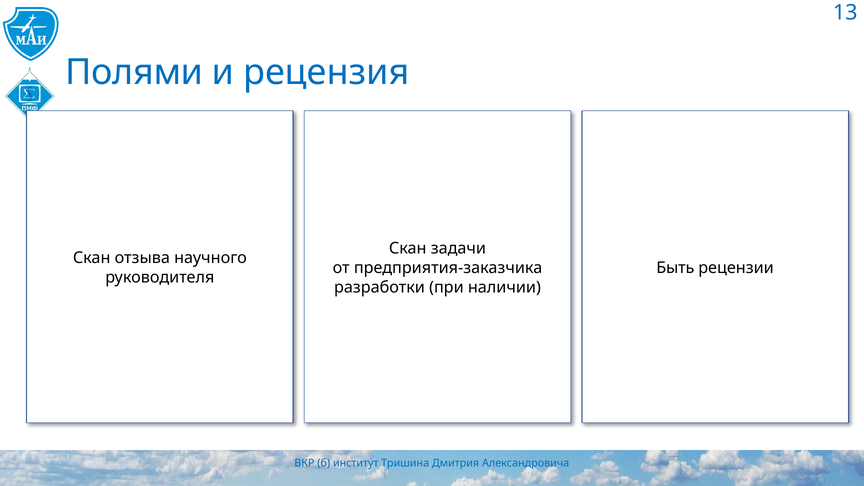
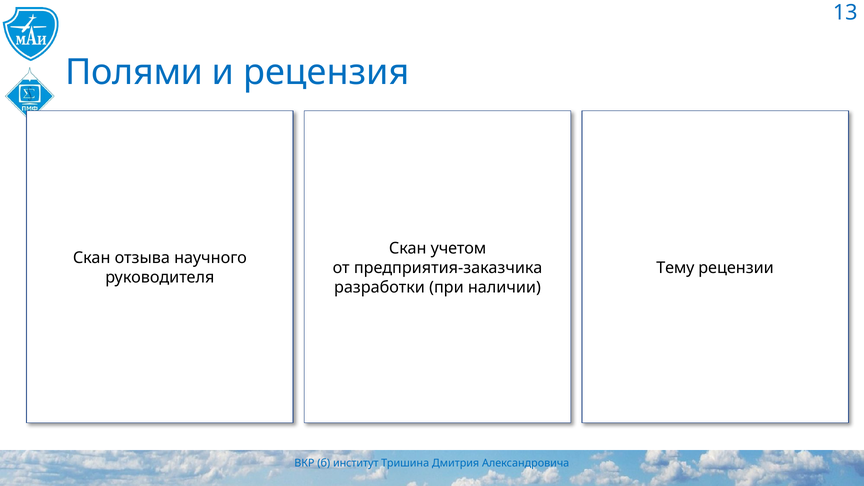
задачи: задачи -> учетом (458, 248)
Быть: Быть -> Тему (675, 268)
